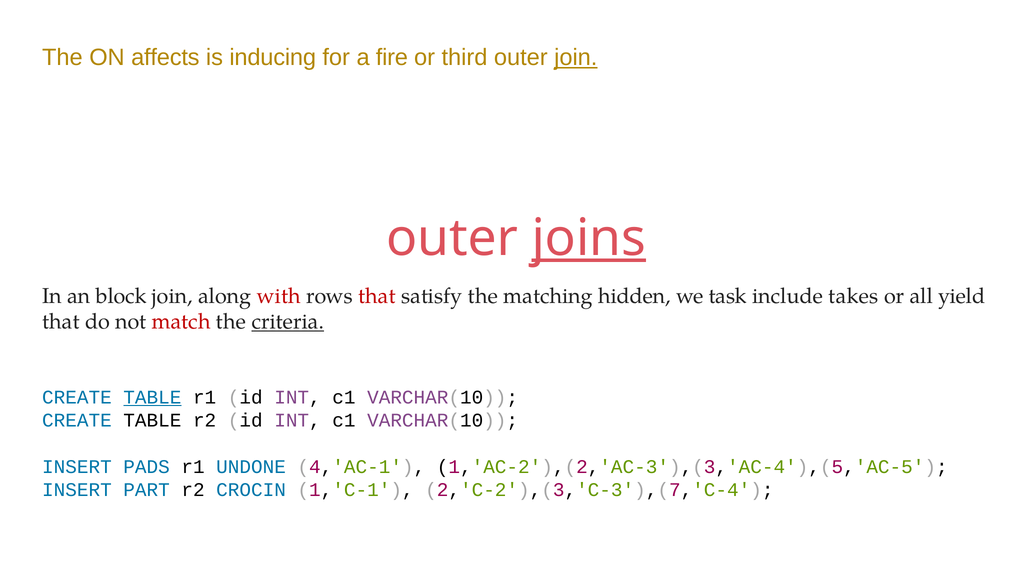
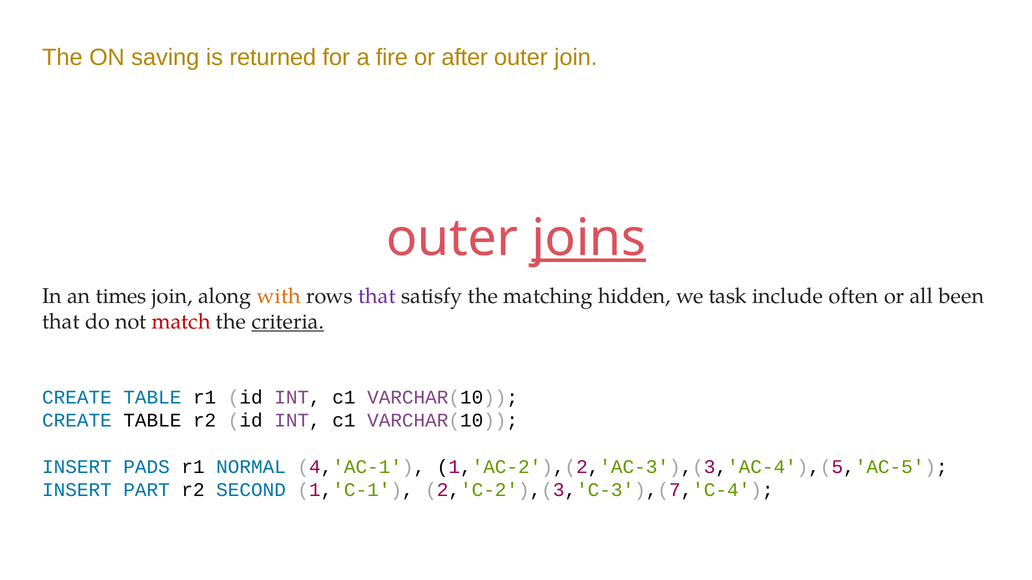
affects: affects -> saving (165, 58)
inducing: inducing -> returned (273, 58)
third: third -> after (465, 58)
join underline: present -> none (576, 58)
block: block -> times (121, 296)
with colour: red -> orange (279, 296)
that colour: red -> purple (377, 296)
takes: takes -> often (853, 296)
yield: yield -> been (961, 296)
TABLE underline: present -> none (152, 398)
UNDONE: UNDONE -> NORMAL (251, 467)
CROCIN: CROCIN -> SECOND (251, 491)
